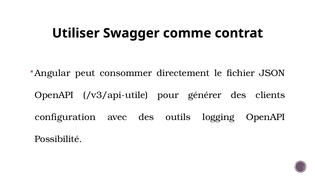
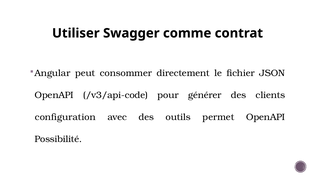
/v3/api-utile: /v3/api-utile -> /v3/api-code (116, 95)
logging: logging -> permet (218, 117)
